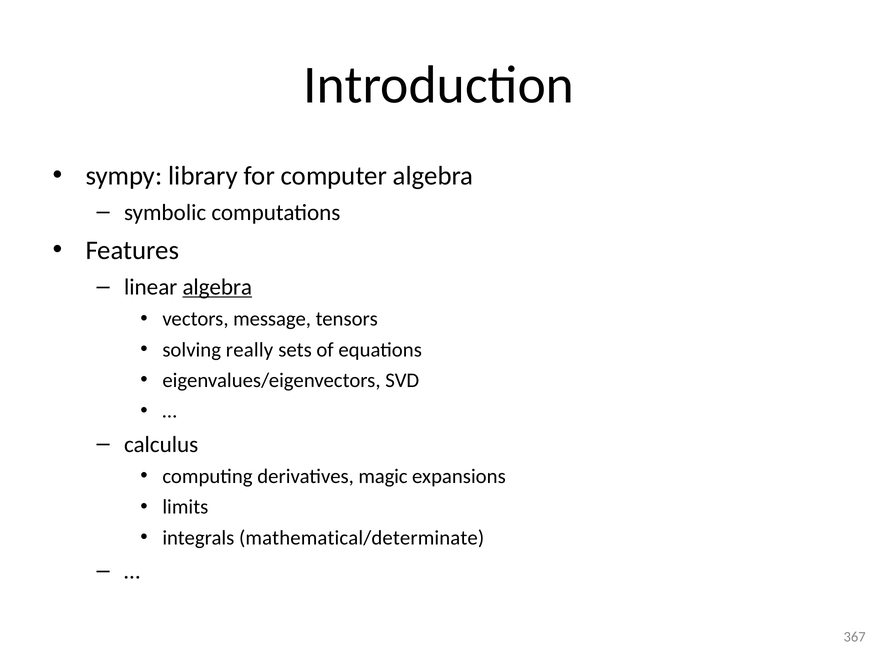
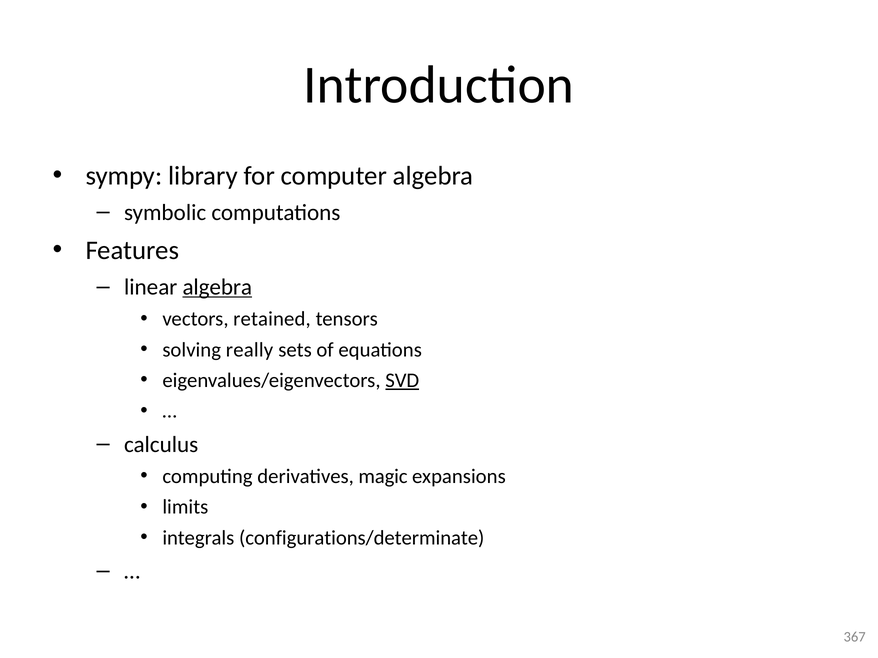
message: message -> retained (272, 319)
SVD underline: none -> present (402, 381)
mathematical/determinate: mathematical/determinate -> configurations/determinate (362, 538)
